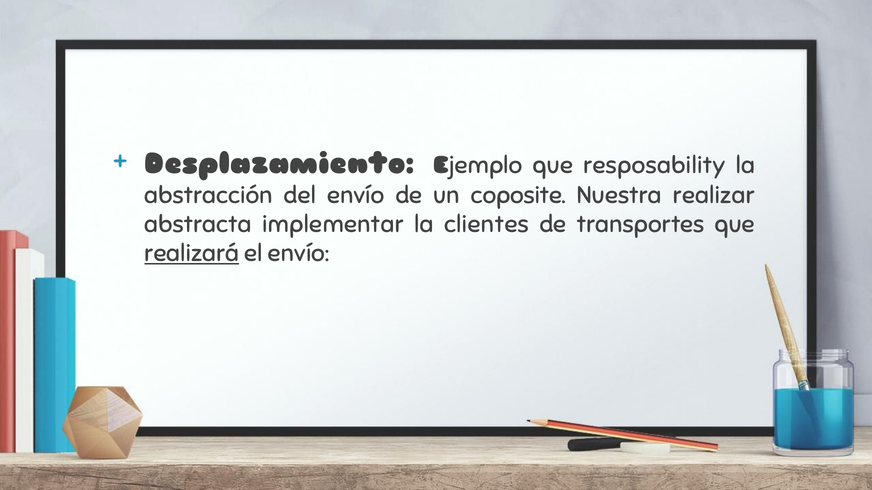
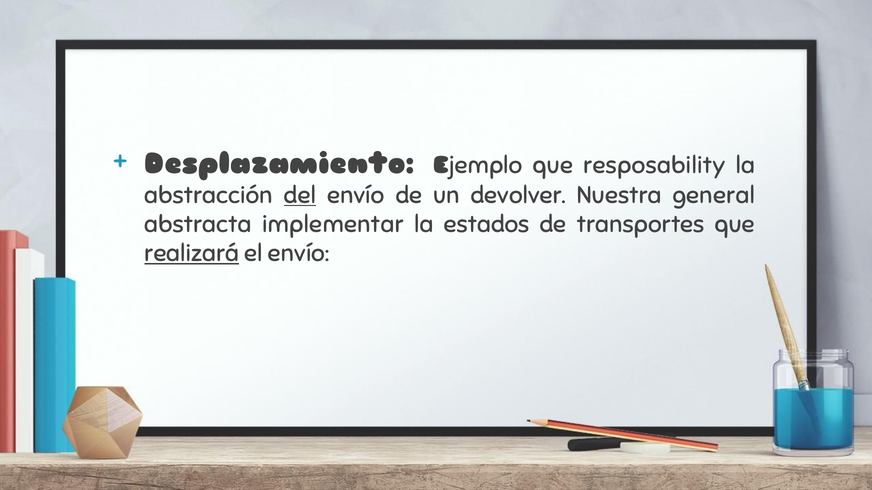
del underline: none -> present (300, 195)
coposite: coposite -> devolver (518, 195)
realizar: realizar -> general (714, 195)
clientes: clientes -> estados (487, 224)
